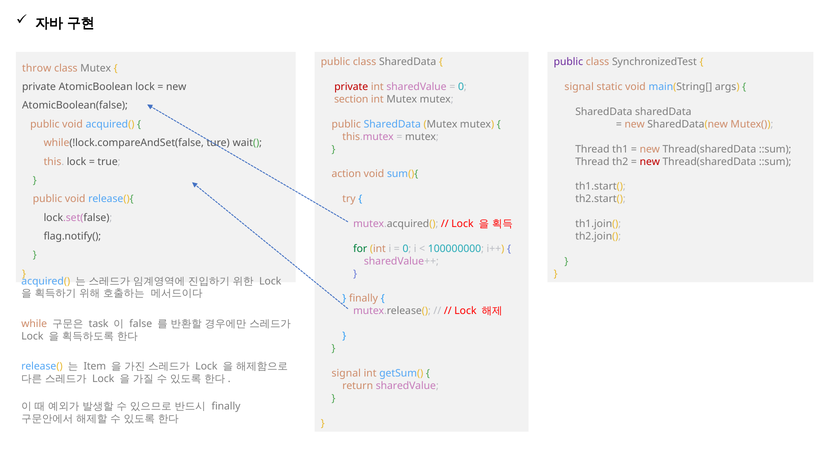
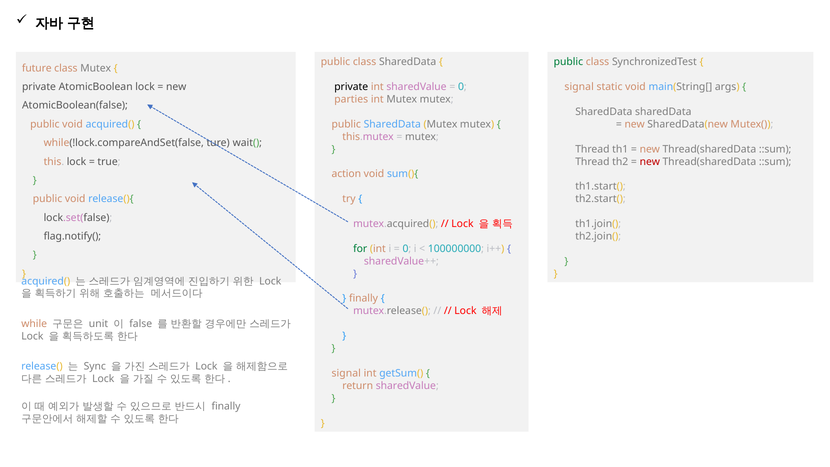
public colour: purple -> green (568, 62)
throw: throw -> future (37, 68)
private colour: red -> black (351, 87)
section: section -> parties (351, 99)
task: task -> unit (99, 324)
Item: Item -> Sync (95, 366)
